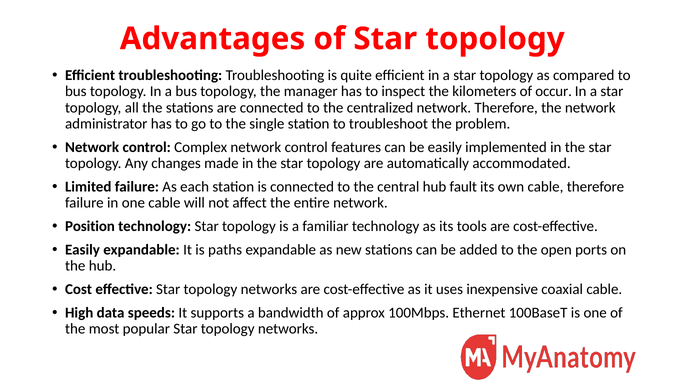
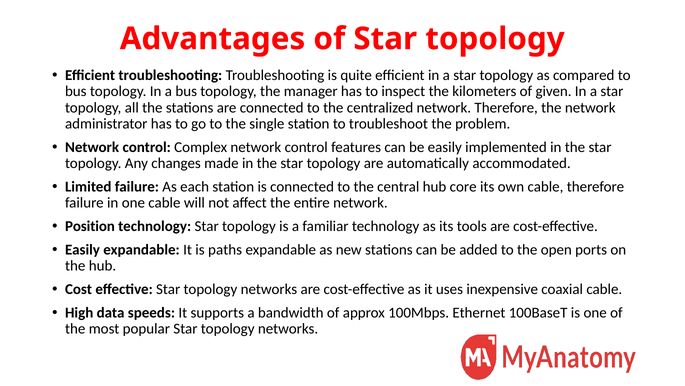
occur: occur -> given (554, 91)
fault: fault -> core (463, 186)
